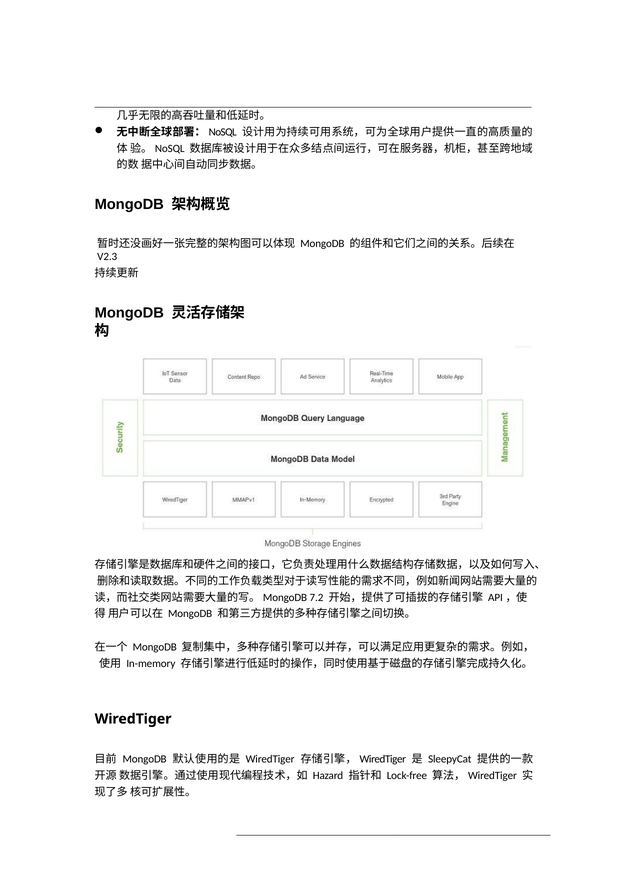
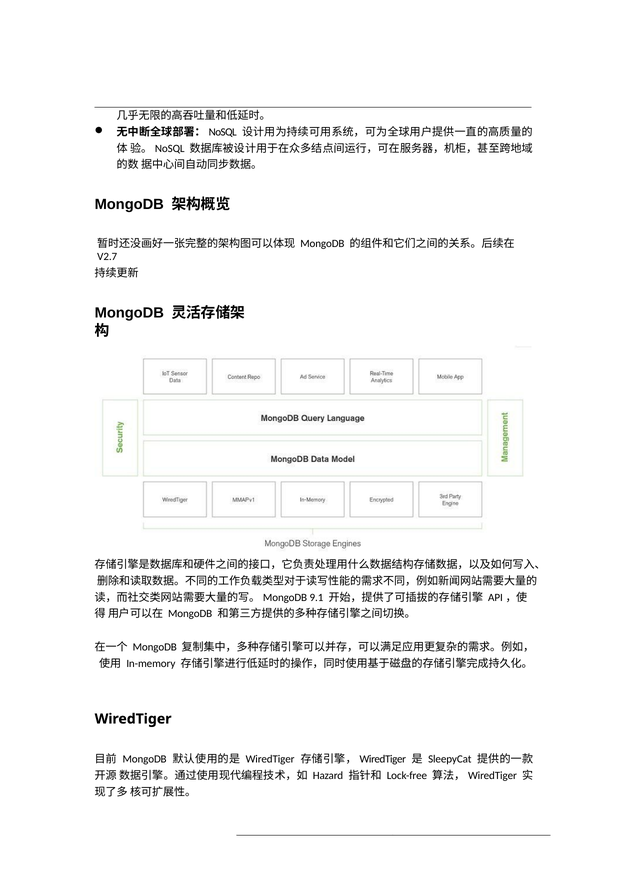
V2.3: V2.3 -> V2.7 (107, 257)
7.2: 7.2 -> 9.1 (316, 597)
